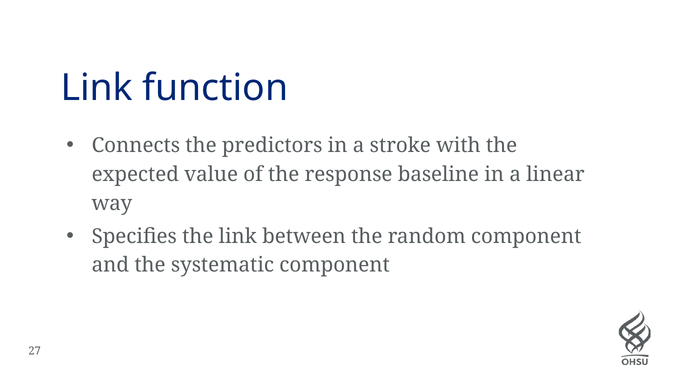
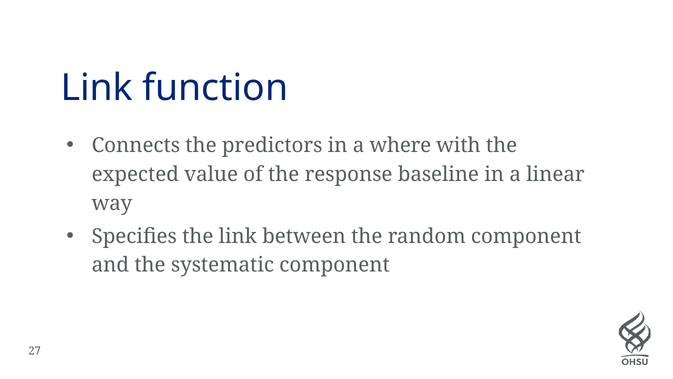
stroke: stroke -> where (400, 145)
